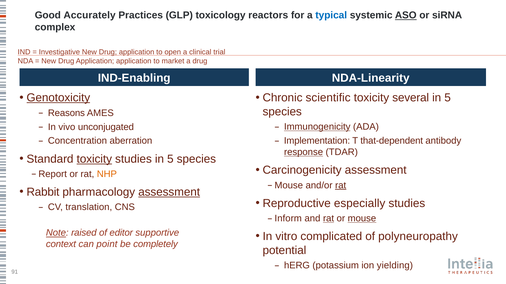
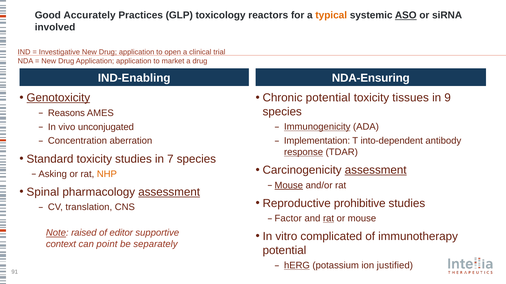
typical colour: blue -> orange (331, 15)
complex: complex -> involved (55, 27)
NDA-Linearity: NDA-Linearity -> NDA-Ensuring (371, 78)
Chronic scientific: scientific -> potential (328, 98)
several: several -> tissues (411, 98)
5: 5 -> 9 (448, 98)
that-dependent: that-dependent -> into-dependent (392, 141)
toxicity underline: present -> none (94, 159)
studies in 5: 5 -> 7 (170, 159)
assessment underline: none -> present (376, 171)
Report: Report -> Asking (53, 174)
Mouse underline: none -> present (289, 186)
rat underline: present -> none (341, 186)
Rabbit: Rabbit -> Spinal (43, 192)
especially: especially -> prohibitive (360, 204)
Inform: Inform -> Factor (288, 219)
mouse underline: present -> none (362, 219)
polyneuropathy: polyneuropathy -> immunotherapy (418, 237)
completely: completely -> separately (155, 245)
hERG underline: none -> present (297, 266)
yielding: yielding -> justified (395, 266)
